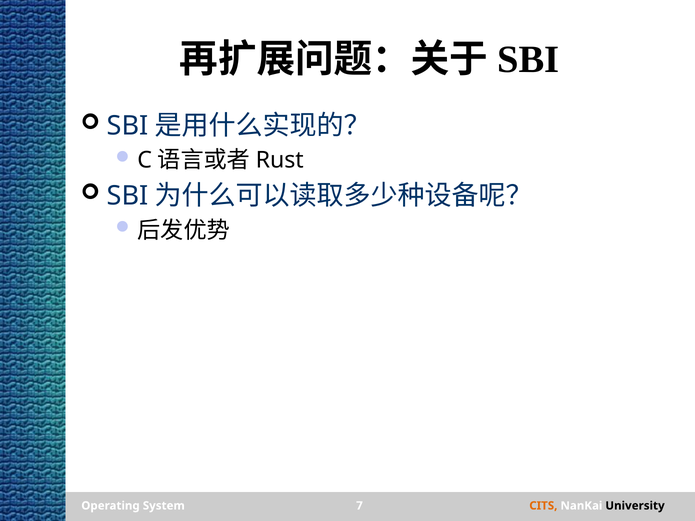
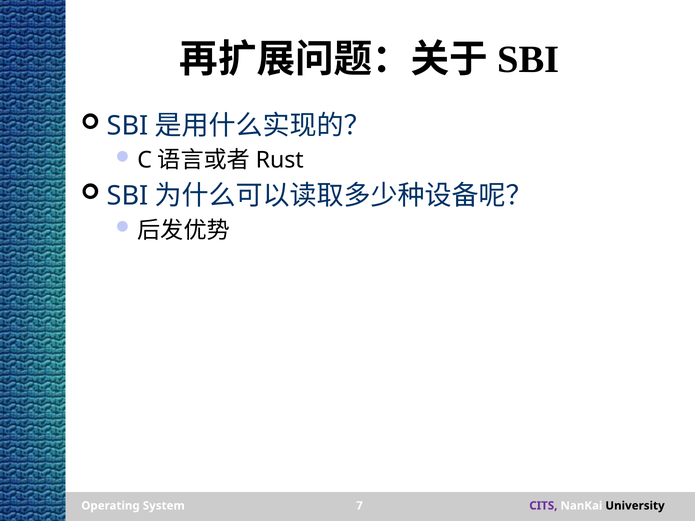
CITS colour: orange -> purple (543, 506)
